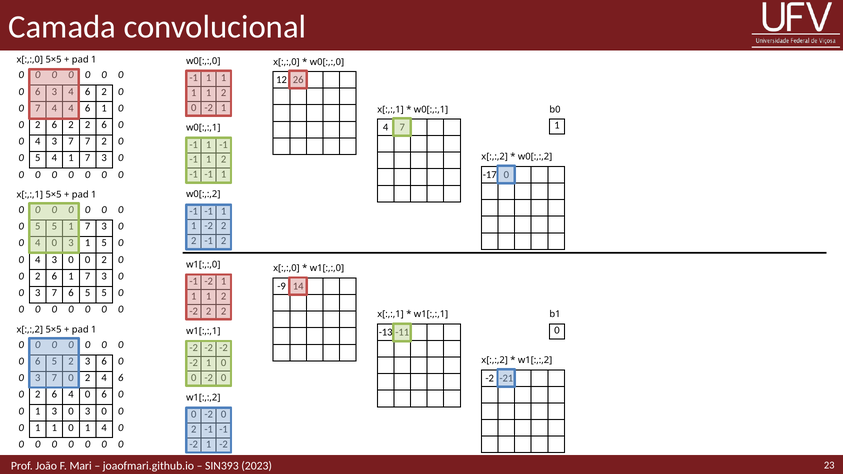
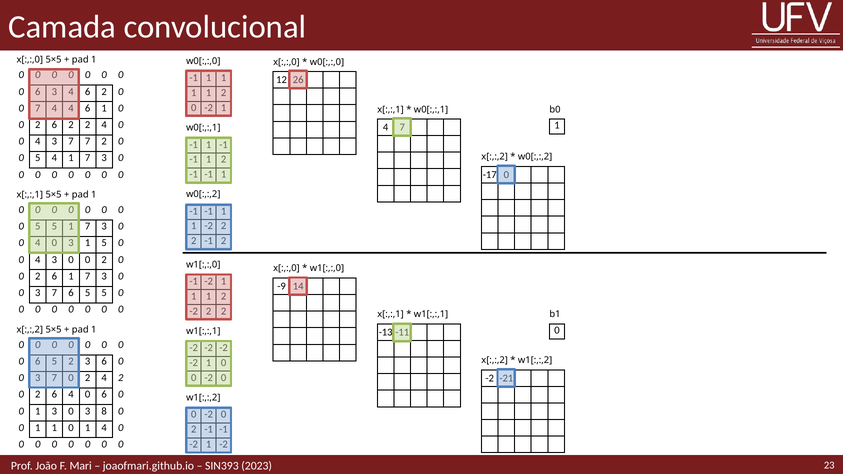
2 2 6: 6 -> 4 (104, 125)
2 4 6: 6 -> 2 (121, 378)
0 3 0: 0 -> 8 (104, 411)
